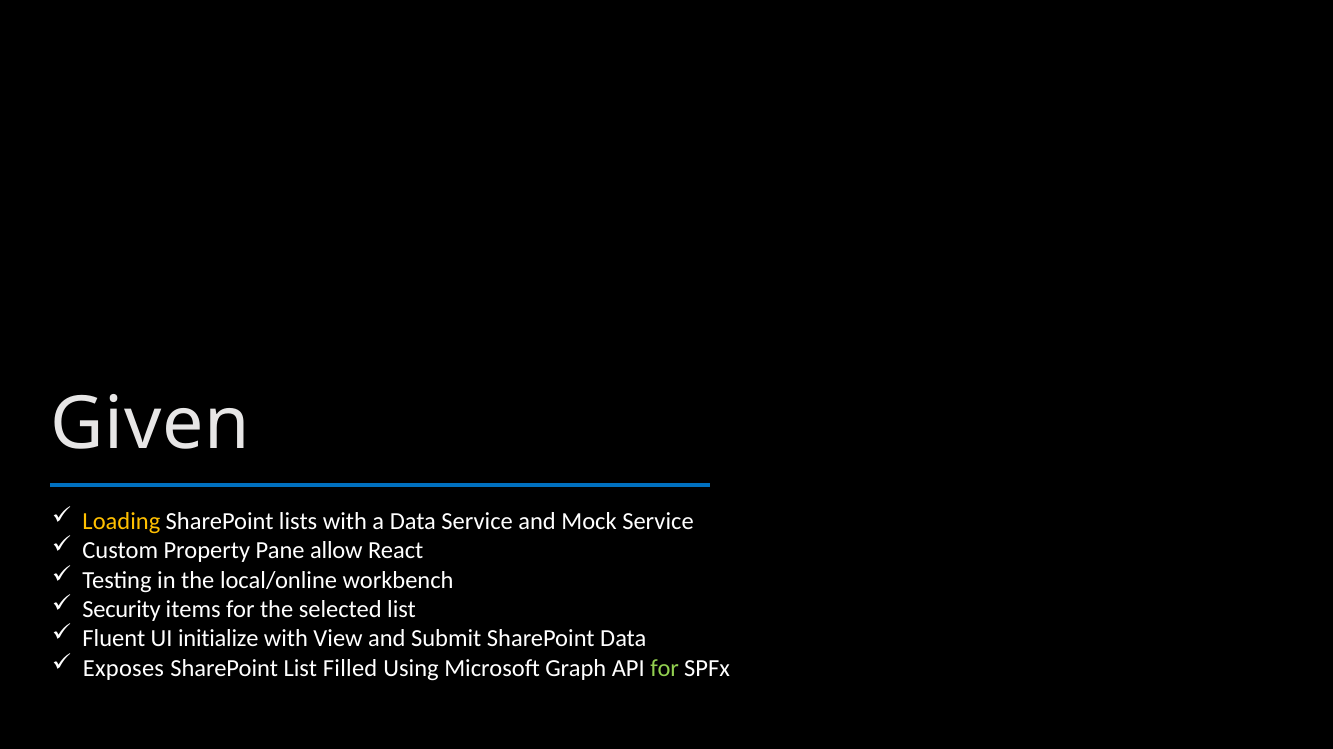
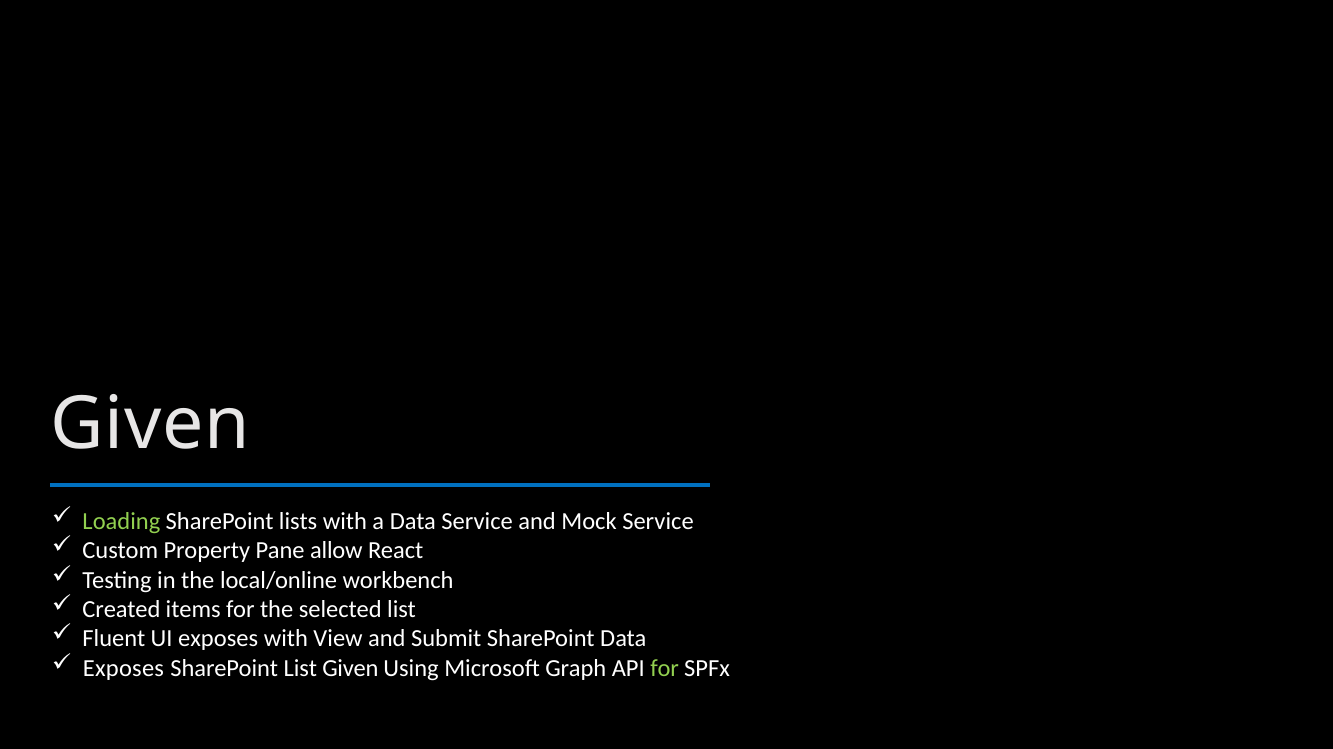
Loading colour: yellow -> light green (121, 522)
Security: Security -> Created (121, 610)
UI initialize: initialize -> exposes (218, 639)
List Filled: Filled -> Given (350, 669)
